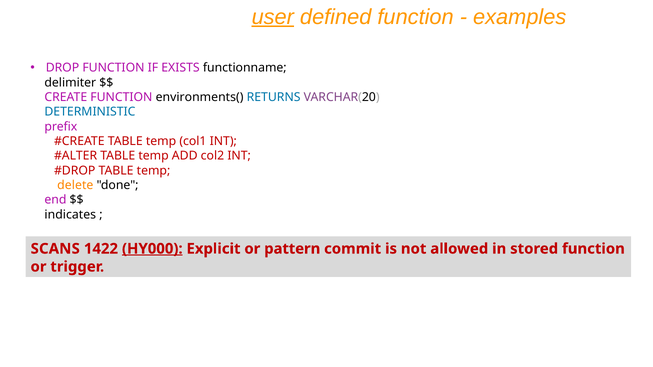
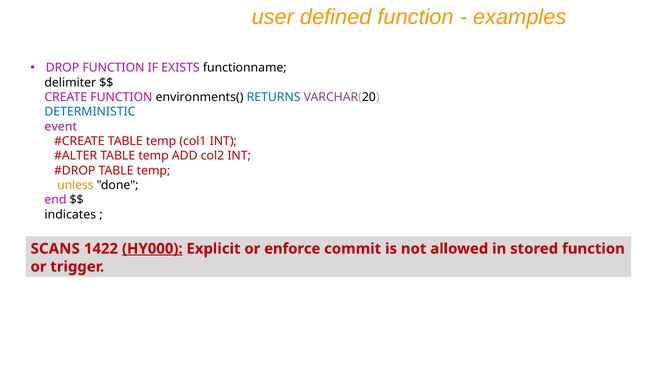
user underline: present -> none (273, 17)
prefix: prefix -> event (61, 127)
delete: delete -> unless (75, 185)
pattern: pattern -> enforce (292, 249)
